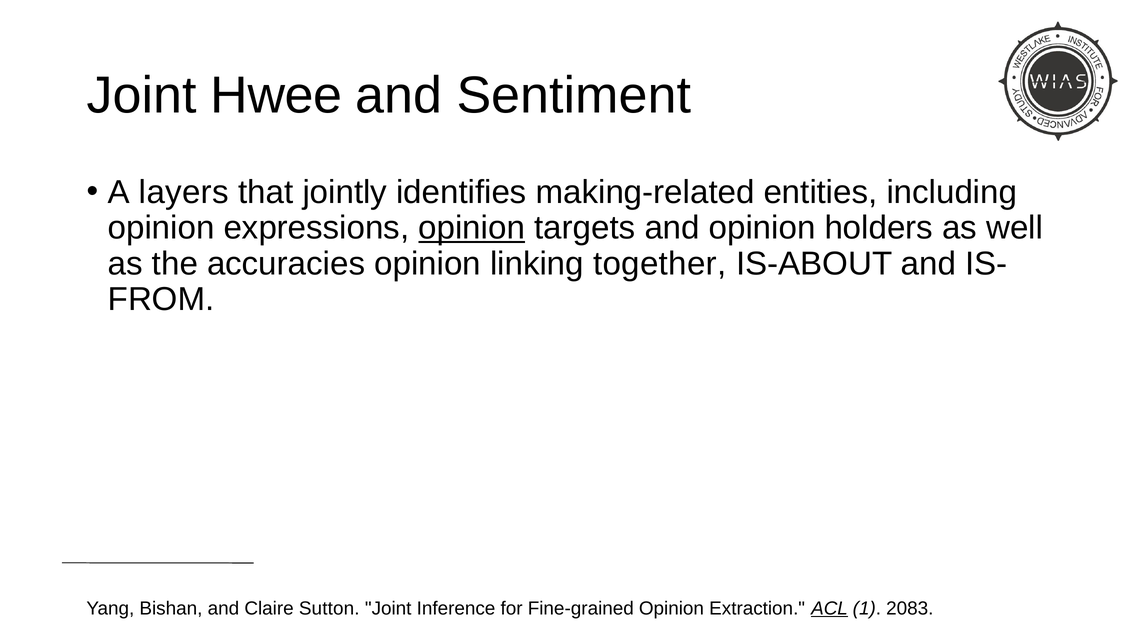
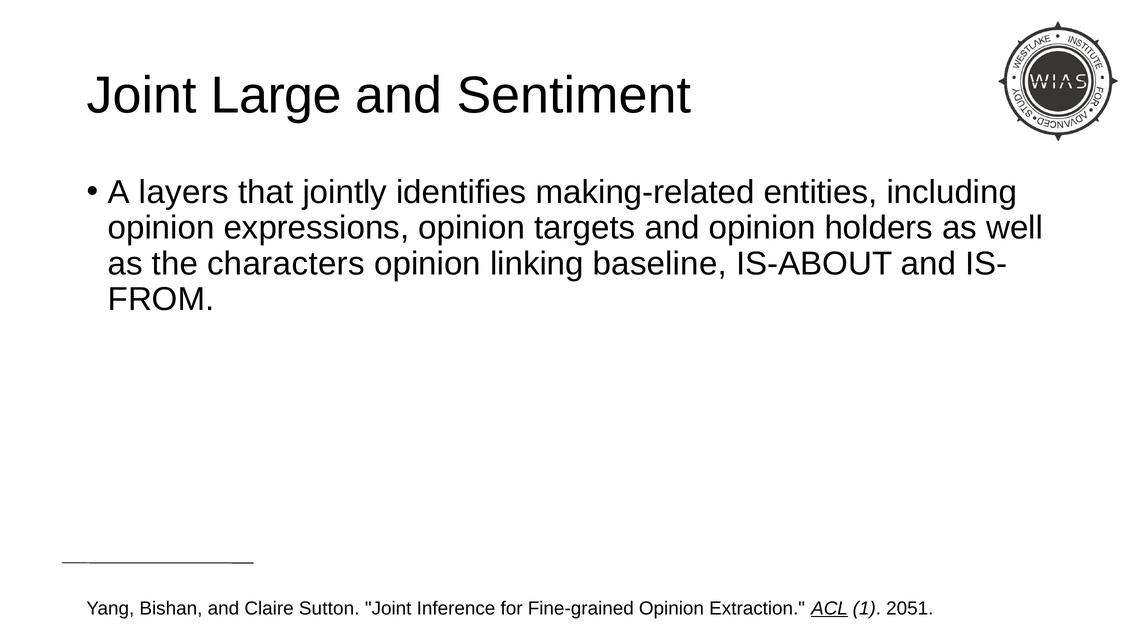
Hwee: Hwee -> Large (276, 95)
opinion underline: present -> none (472, 228)
accuracies: accuracies -> characters (286, 264)
together: together -> baseline (660, 264)
2083: 2083 -> 2051 (910, 609)
